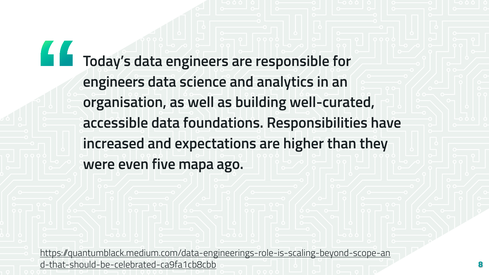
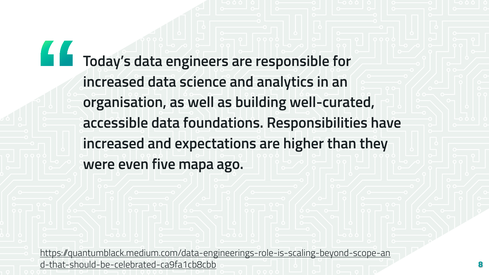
engineers: engineers -> increased (114, 82)
